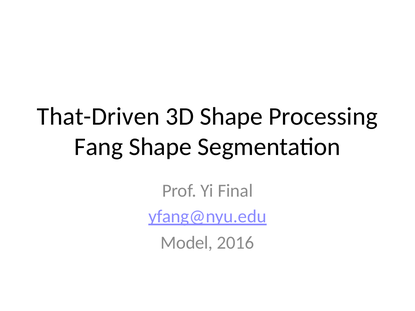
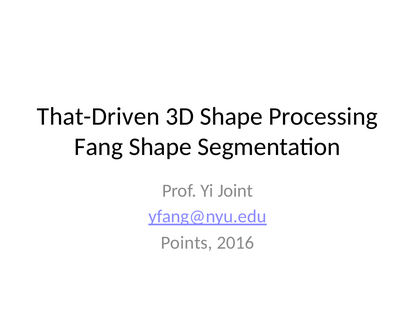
Final: Final -> Joint (235, 191)
Model: Model -> Points (187, 243)
